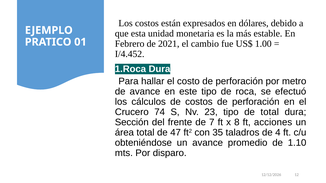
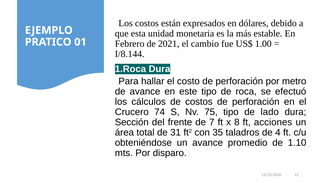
I/4.452: I/4.452 -> I/8.144 (130, 54)
23: 23 -> 75 (211, 112)
de total: total -> lado (270, 112)
47: 47 -> 31 (176, 133)
